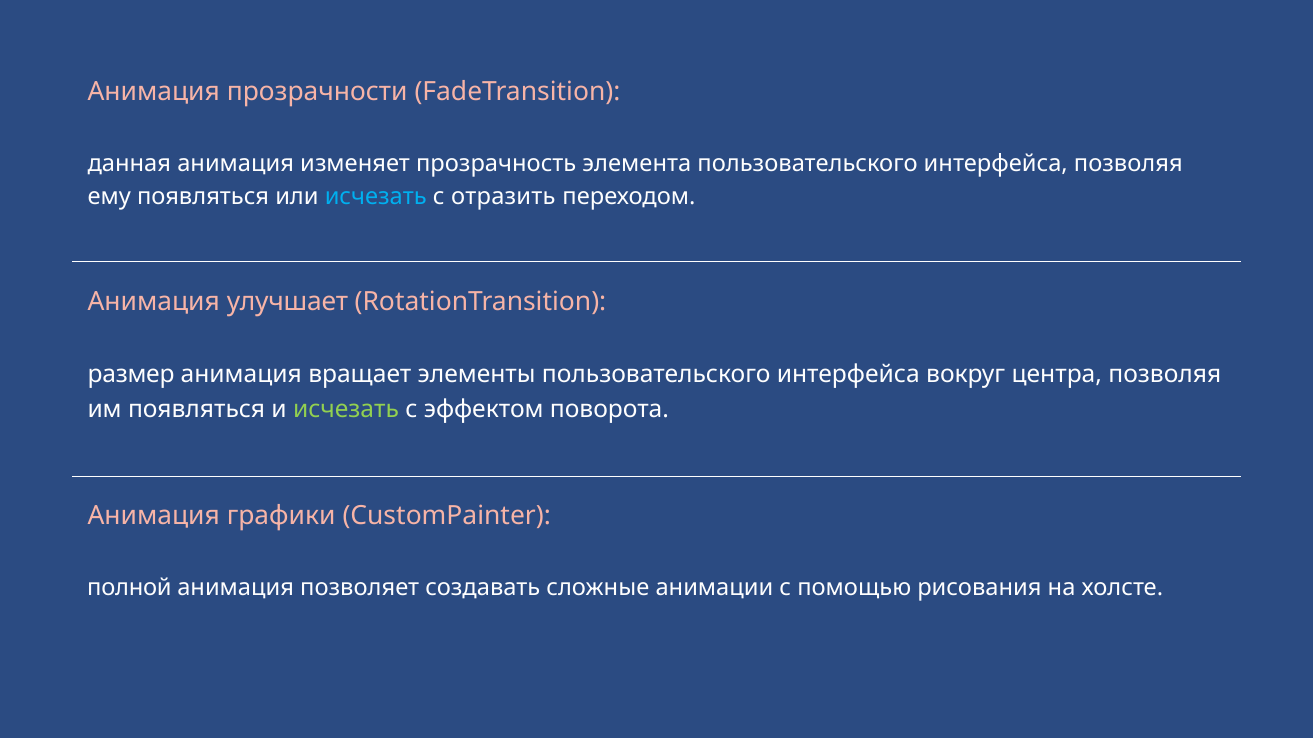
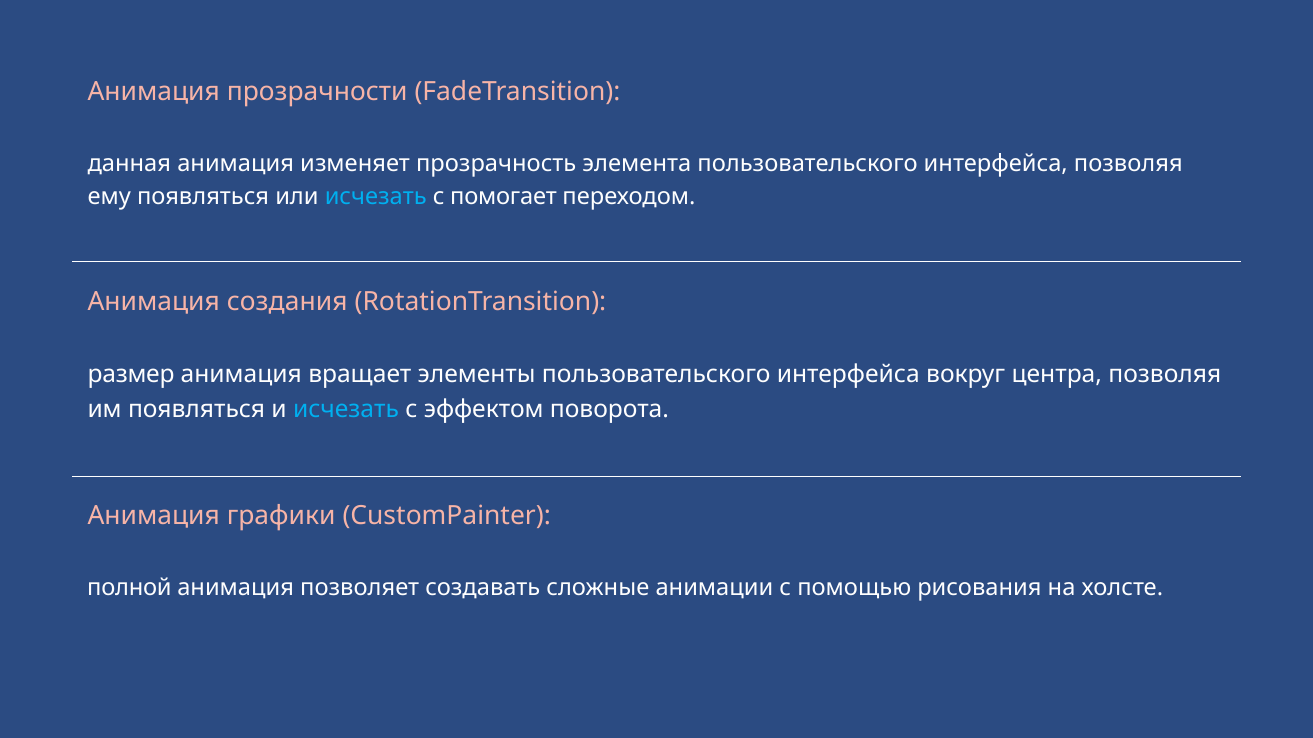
отразить: отразить -> помогает (504, 197)
улучшает: улучшает -> создания (287, 302)
исчезать colour: light green -> light blue (346, 409)
